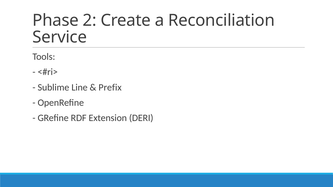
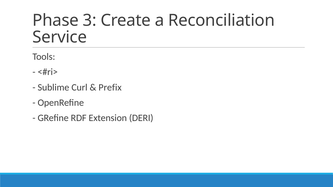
2: 2 -> 3 (90, 20)
Line: Line -> Curl (79, 87)
